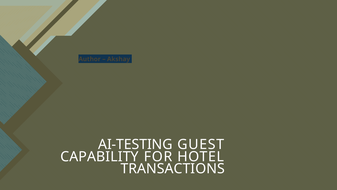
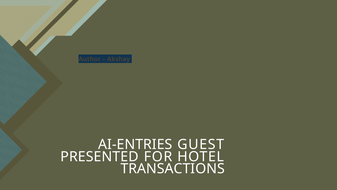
AI-TESTING: AI-TESTING -> AI-ENTRIES (135, 144)
CAPABILITY: CAPABILITY -> PRESENTED (99, 156)
